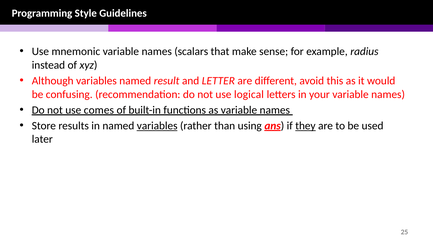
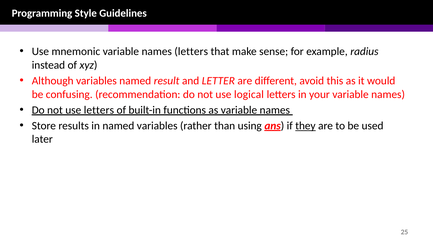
names scalars: scalars -> letters (191, 52)
use comes: comes -> letters (99, 110)
variables underline: present -> none (157, 126)
